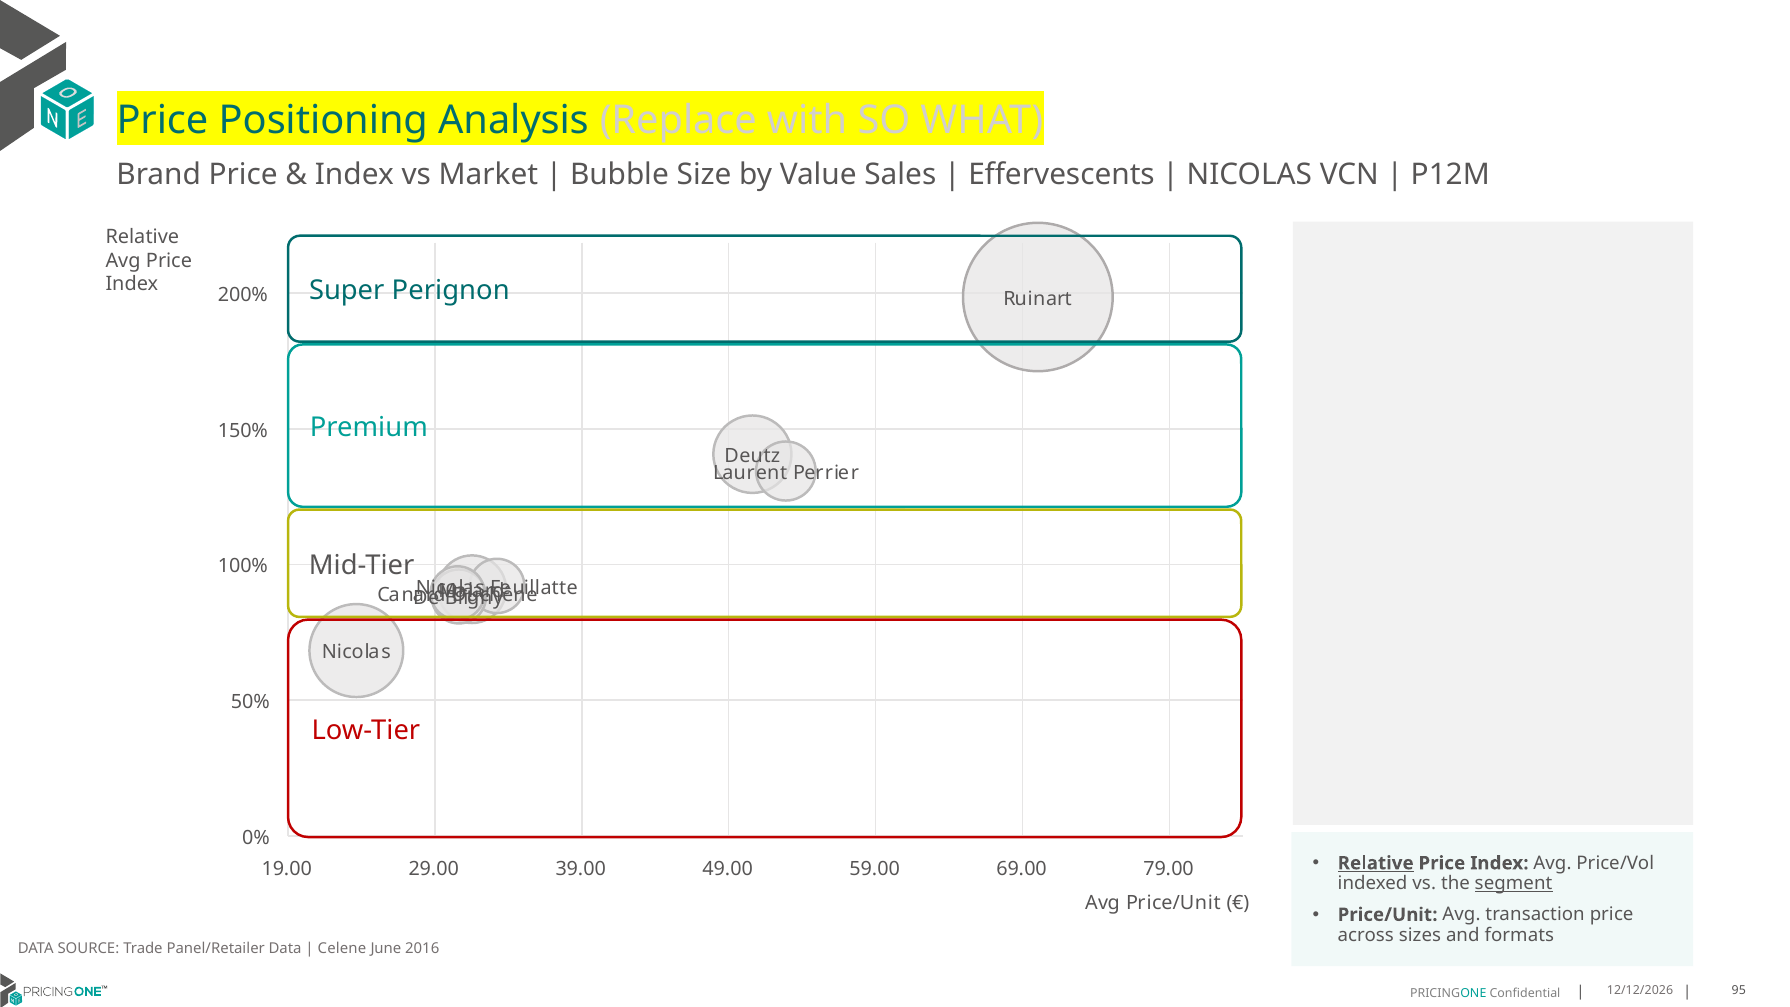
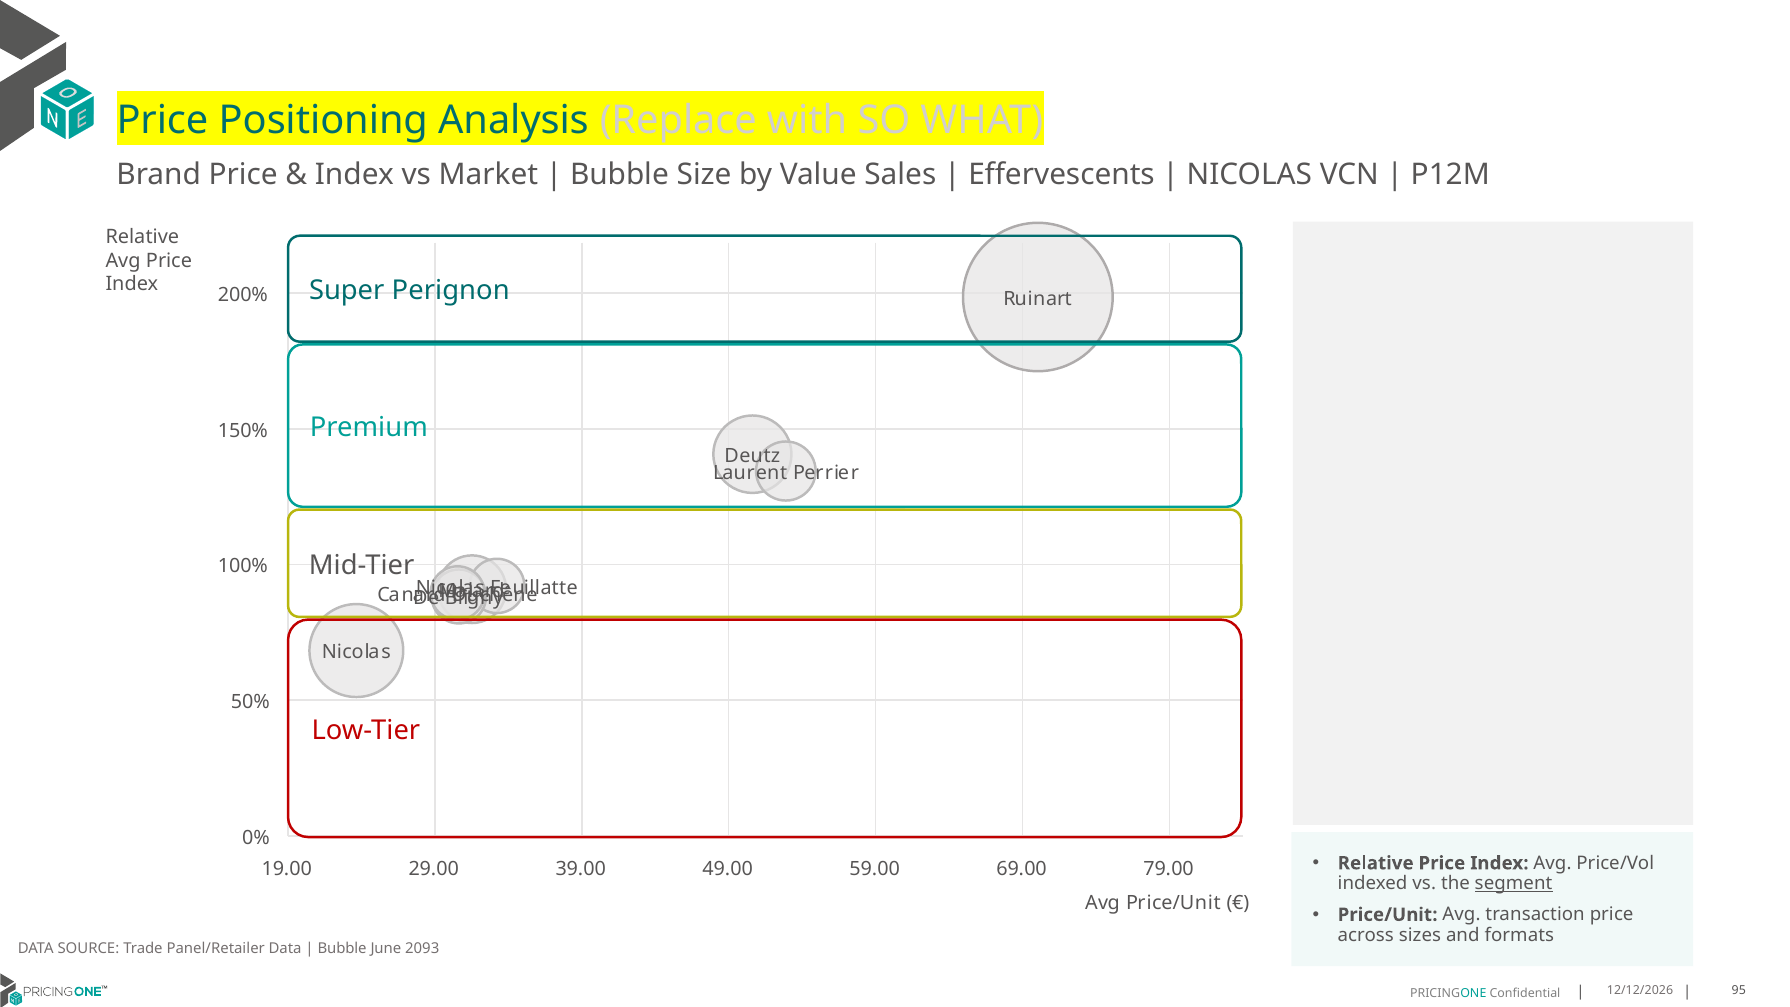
Relative underline: present -> none (1376, 863)
Celene: Celene -> Bubble (342, 948)
2016: 2016 -> 2093 (422, 948)
